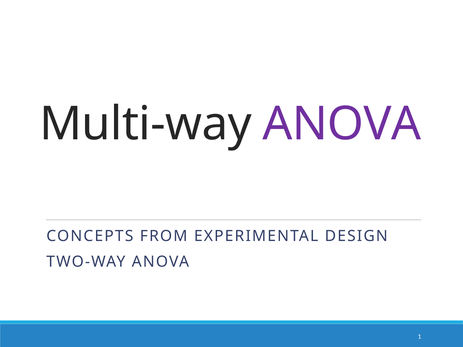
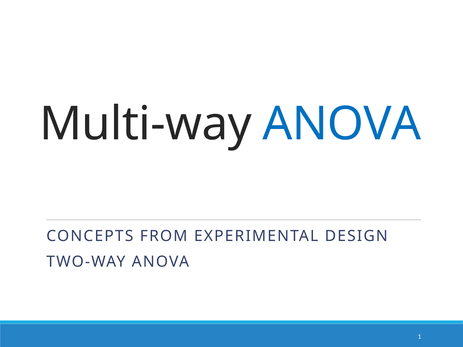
ANOVA colour: purple -> blue (342, 124)
